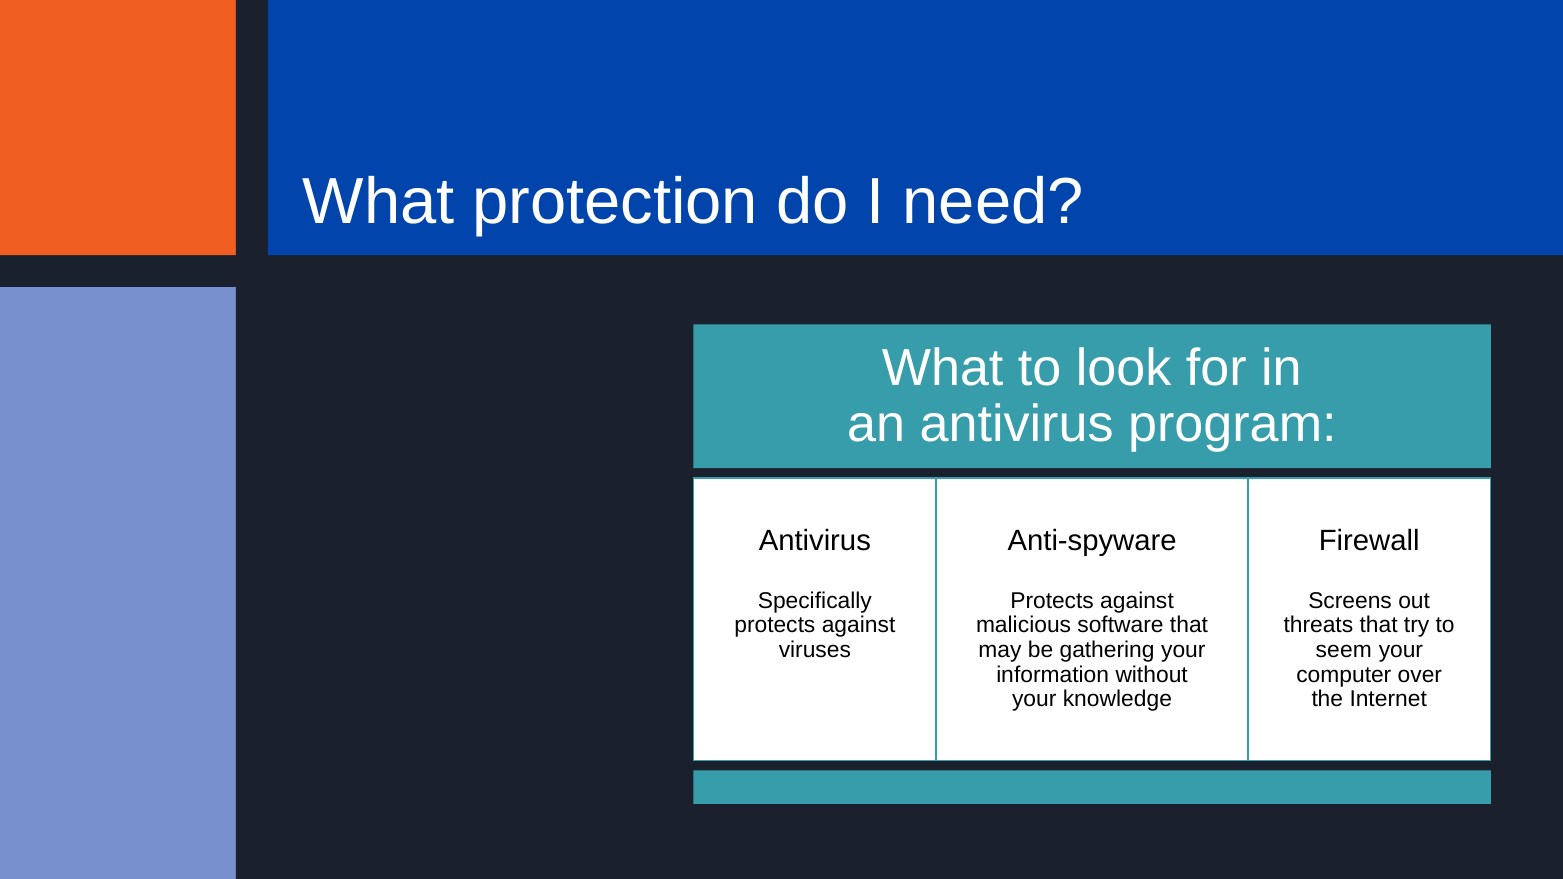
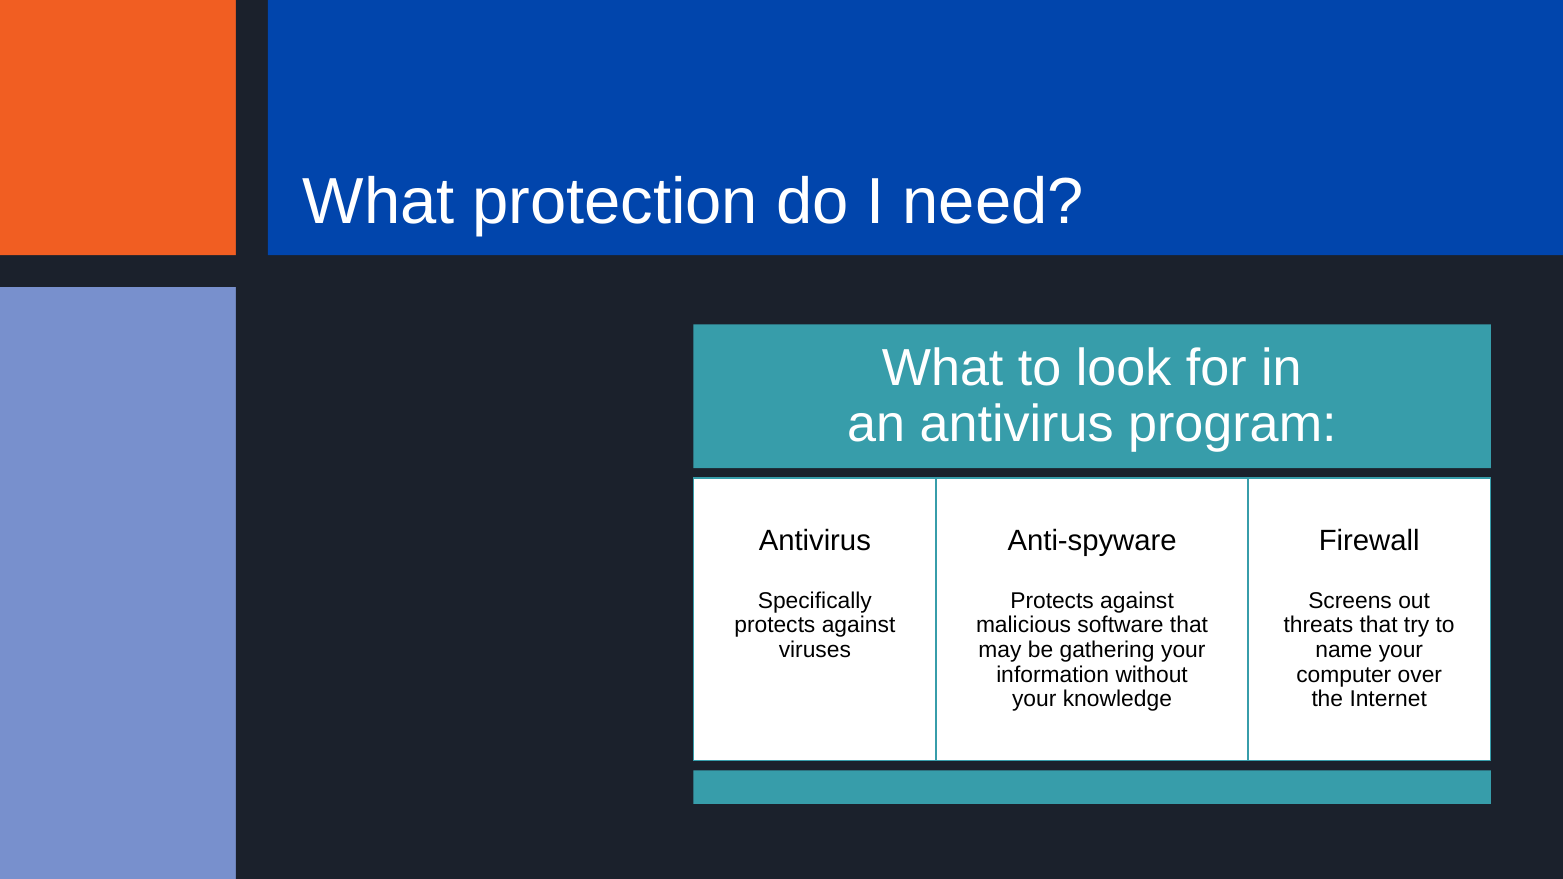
seem: seem -> name (1344, 650)
